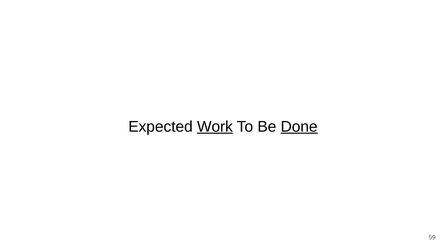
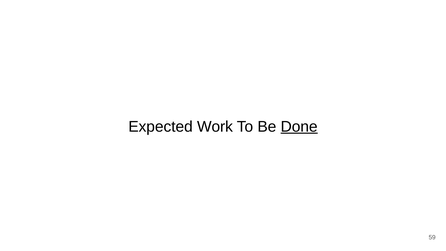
Work underline: present -> none (215, 127)
